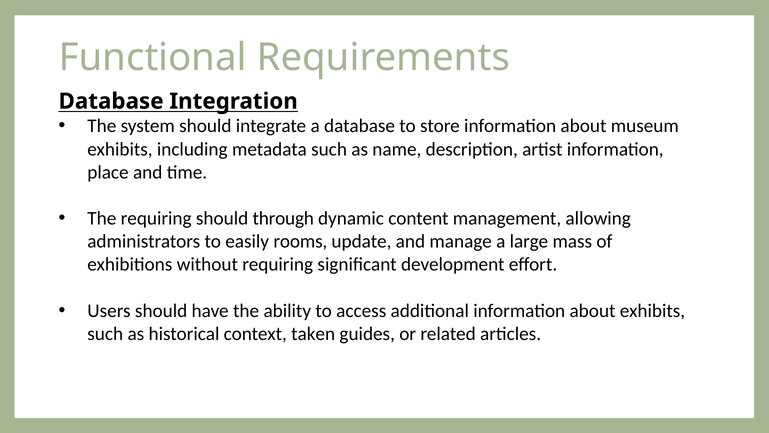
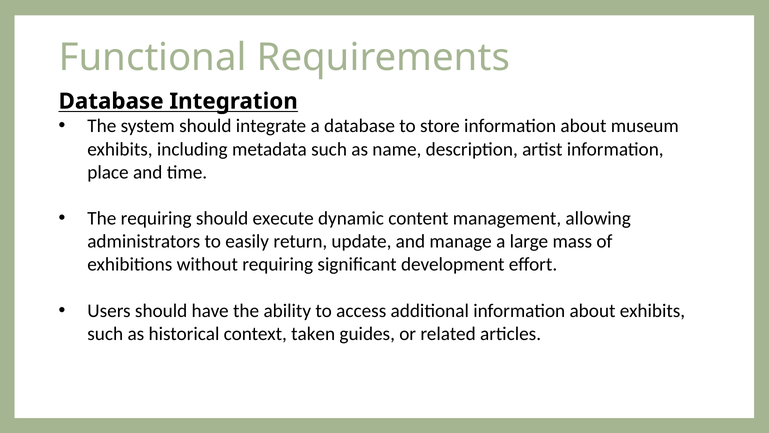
through: through -> execute (283, 218)
rooms: rooms -> return (300, 241)
